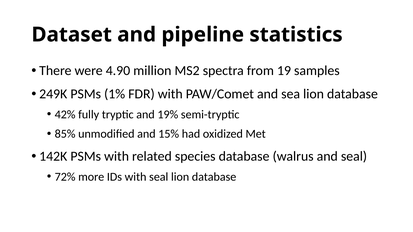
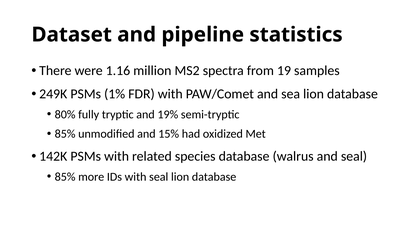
4.90: 4.90 -> 1.16 (118, 71)
42%: 42% -> 80% (65, 115)
72%: 72% -> 85% (65, 177)
